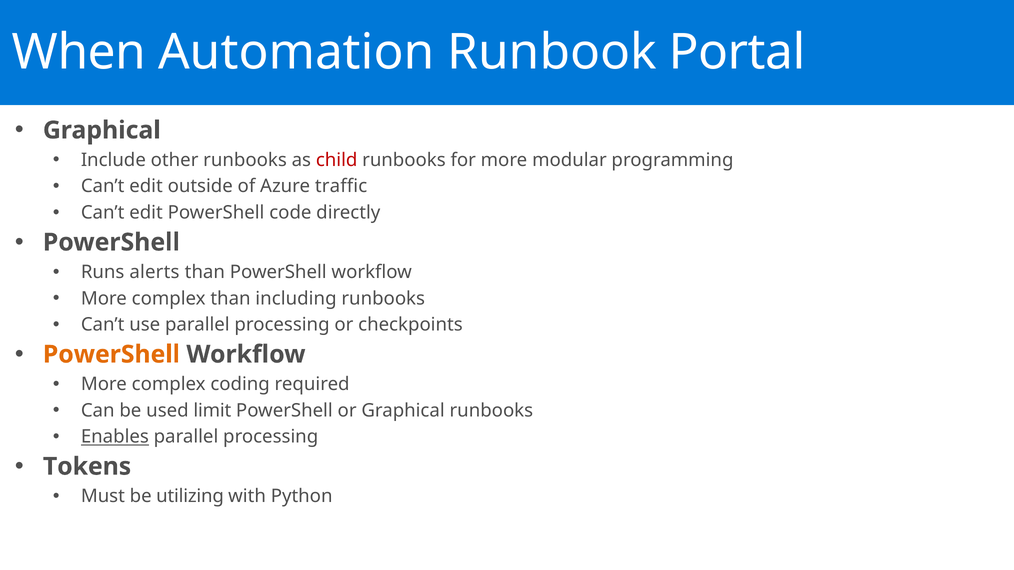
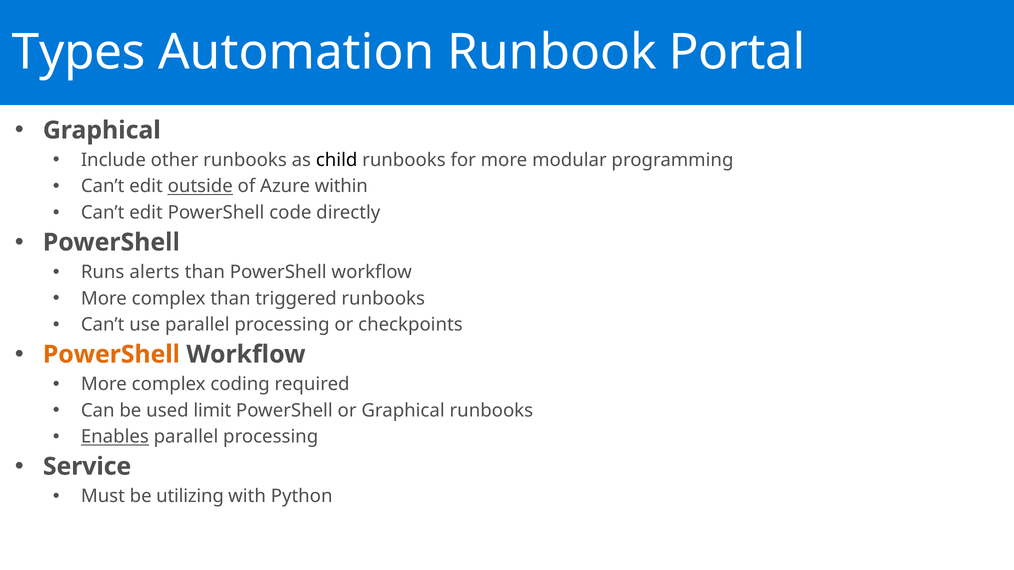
When: When -> Types (79, 52)
child colour: red -> black (337, 160)
outside underline: none -> present (200, 186)
traffic: traffic -> within (341, 186)
including: including -> triggered (296, 299)
Tokens: Tokens -> Service (87, 467)
